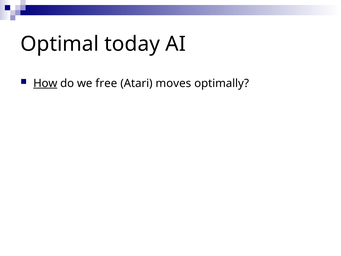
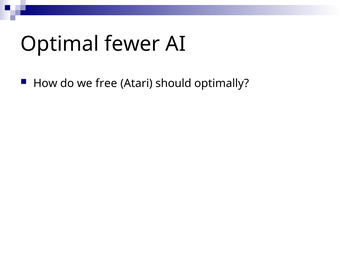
today: today -> fewer (132, 44)
How underline: present -> none (45, 83)
moves: moves -> should (173, 83)
